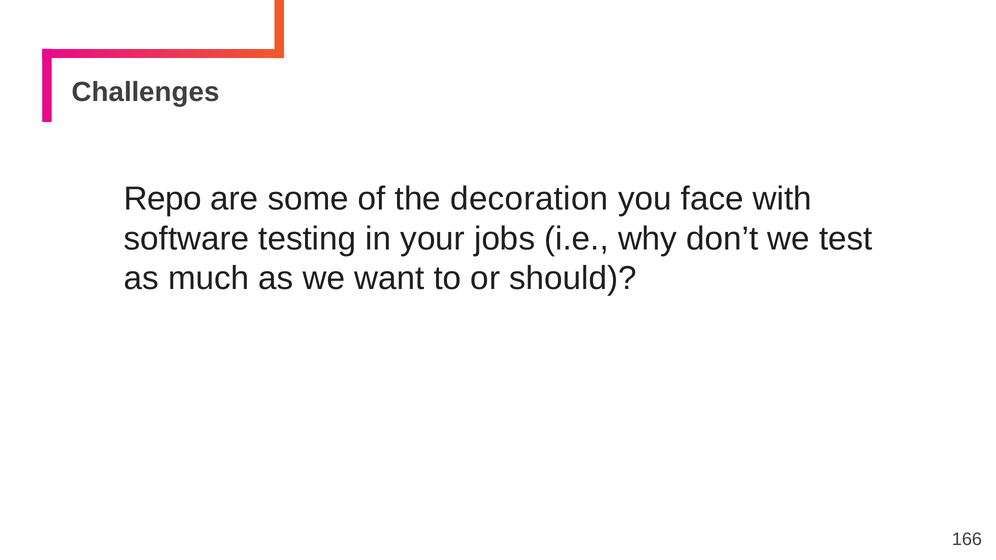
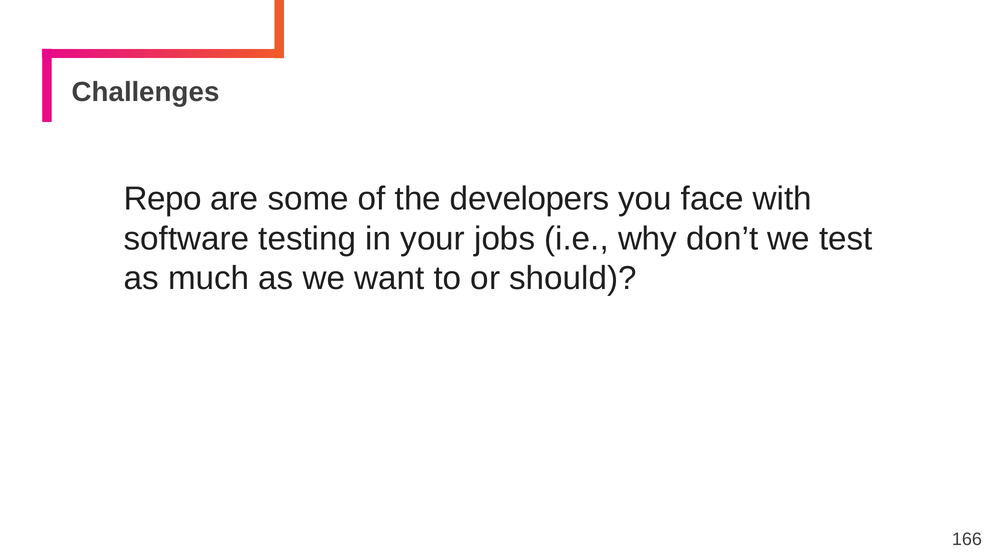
decoration: decoration -> developers (530, 199)
